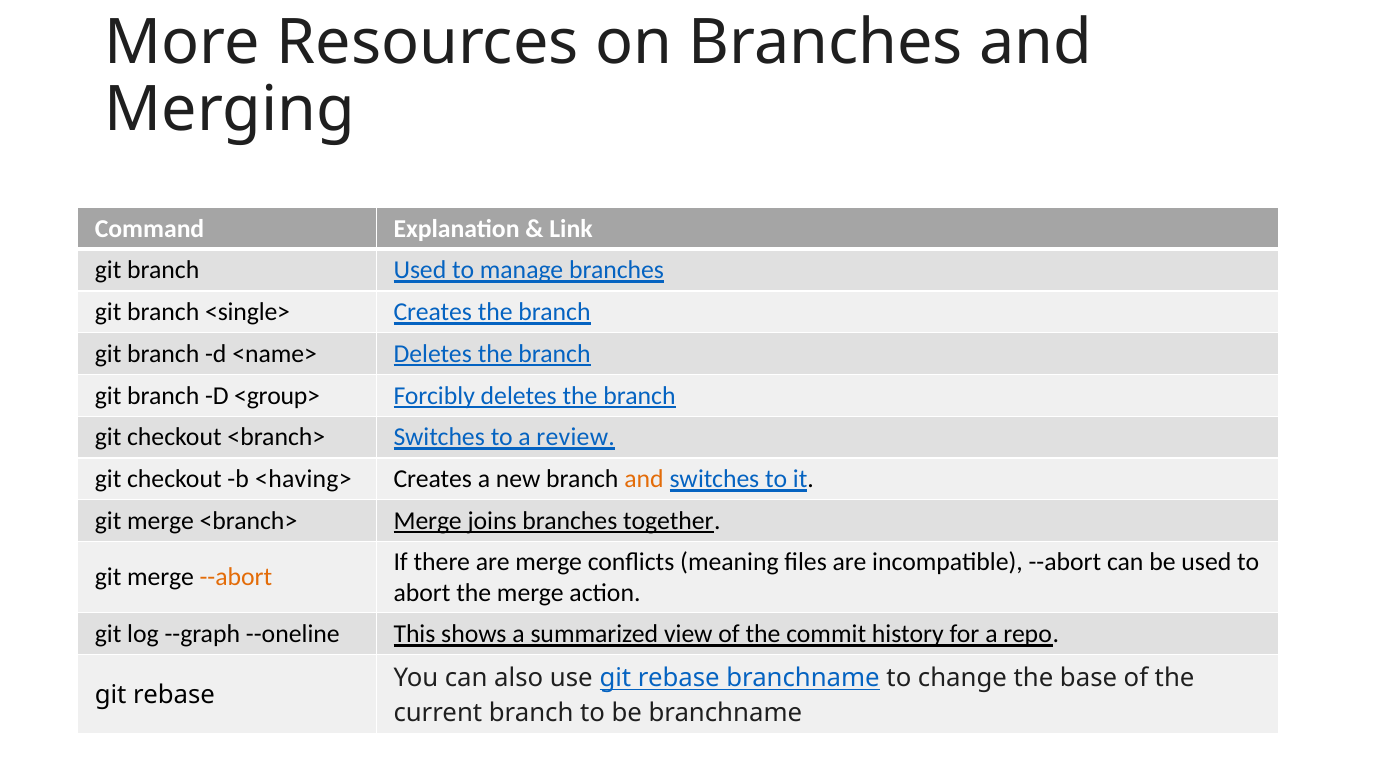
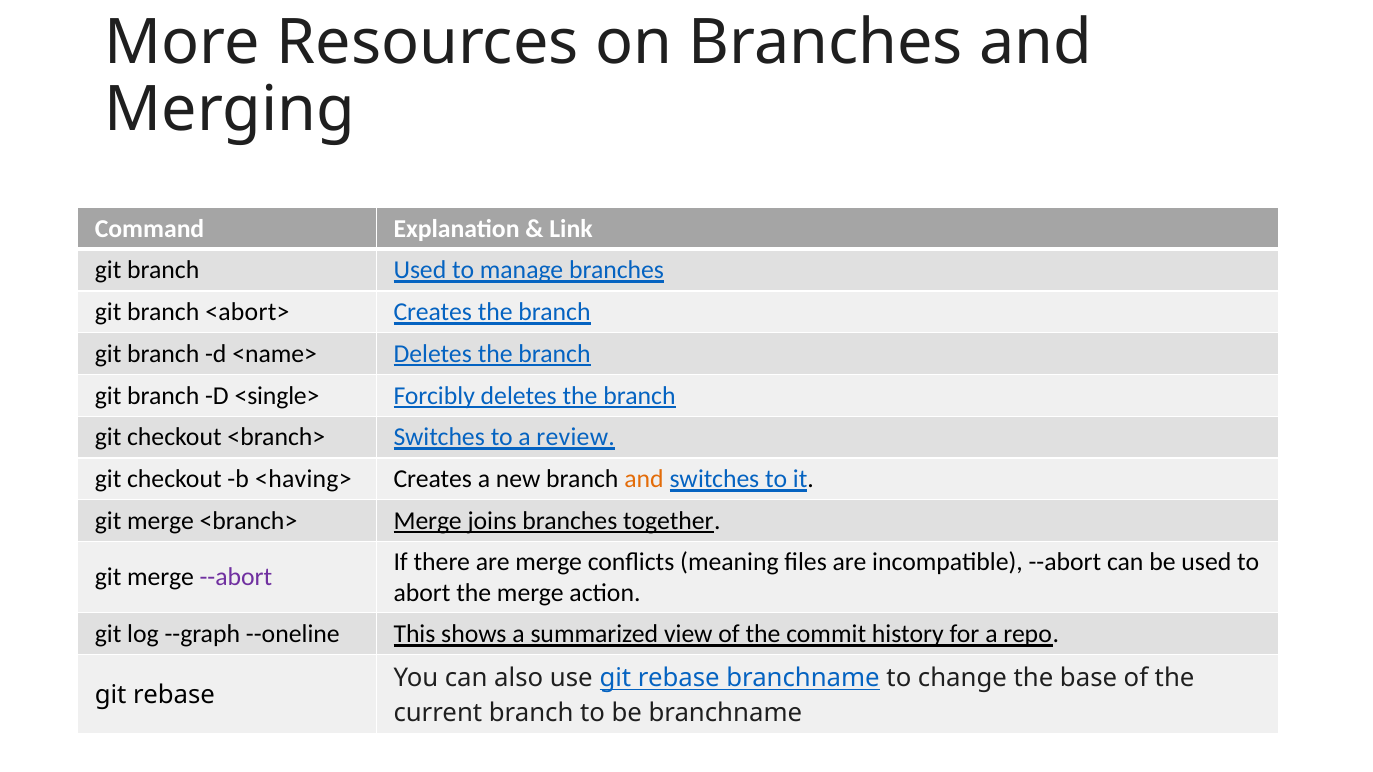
<single>: <single> -> <abort> (247, 312)
<group>: <group> -> <single> (277, 396)
--abort colour: orange -> purple (236, 578)
